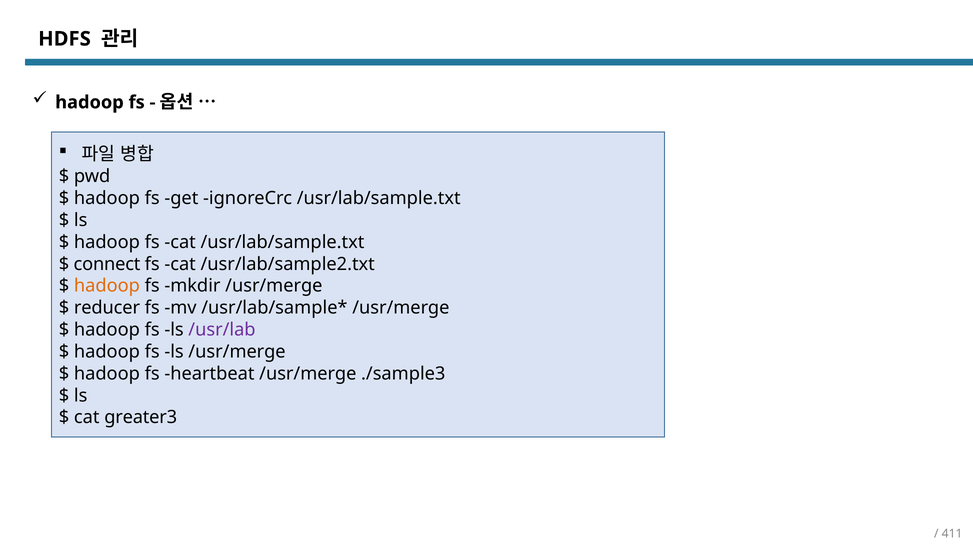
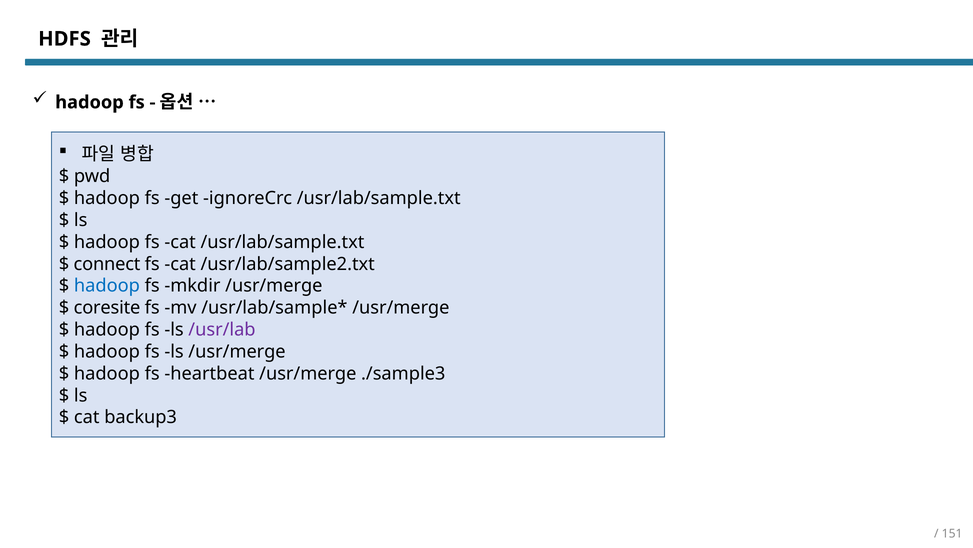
hadoop colour: orange -> blue (107, 286)
reducer: reducer -> coresite (107, 307)
greater3: greater3 -> backup3 (141, 417)
411: 411 -> 151 (952, 533)
